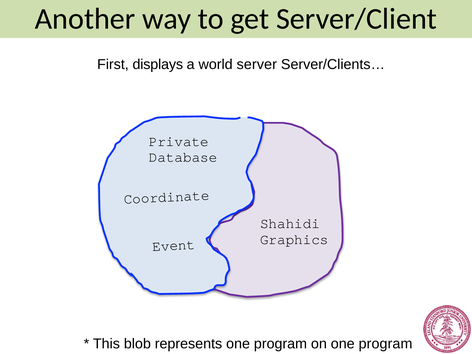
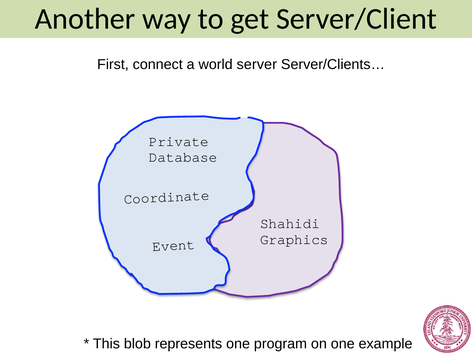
displays: displays -> connect (158, 64)
on one program: program -> example (386, 344)
